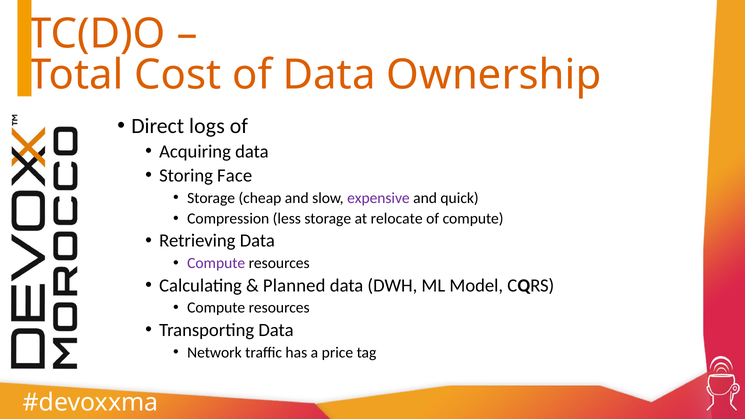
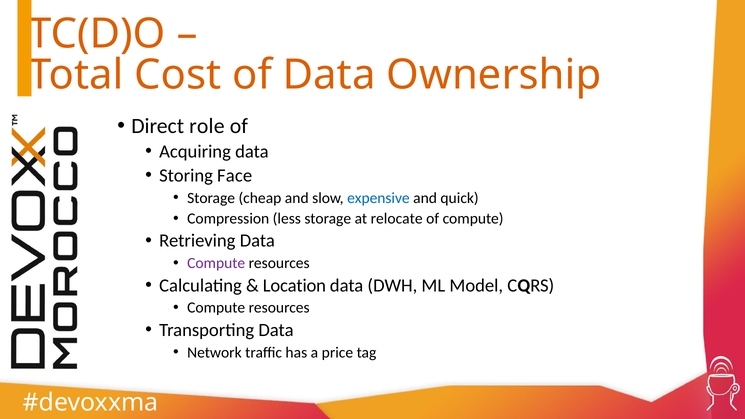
logs: logs -> role (207, 126)
expensive colour: purple -> blue (378, 198)
Planned: Planned -> Location (294, 285)
